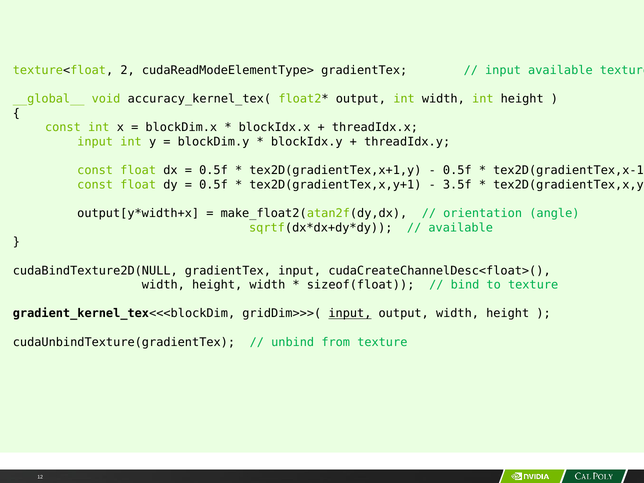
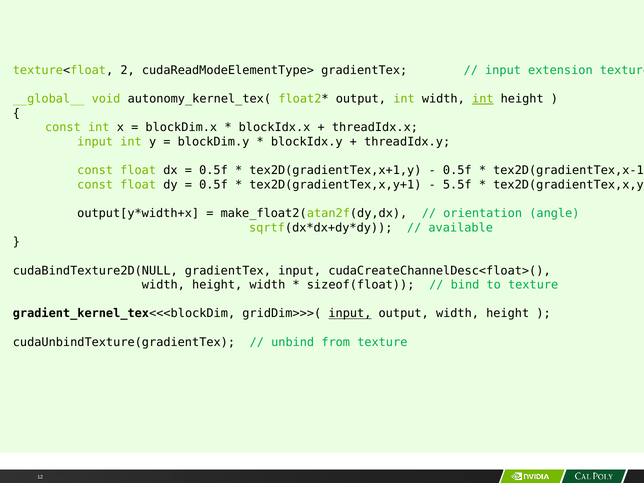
input available: available -> extension (560, 70)
accuracy_kernel_tex(: accuracy_kernel_tex( -> autonomy_kernel_tex( (199, 99)
int underline: none -> present (483, 99)
3.5f: 3.5f -> 5.5f (457, 185)
